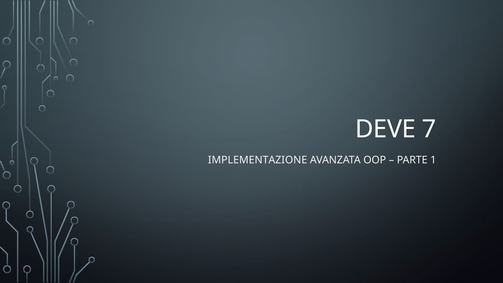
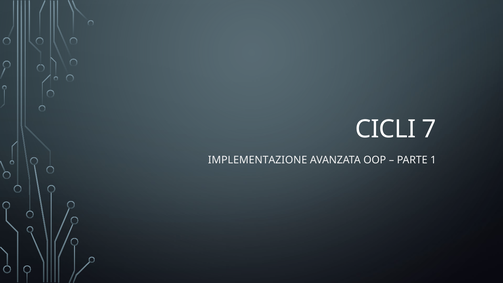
DEVE: DEVE -> CICLI (386, 129)
